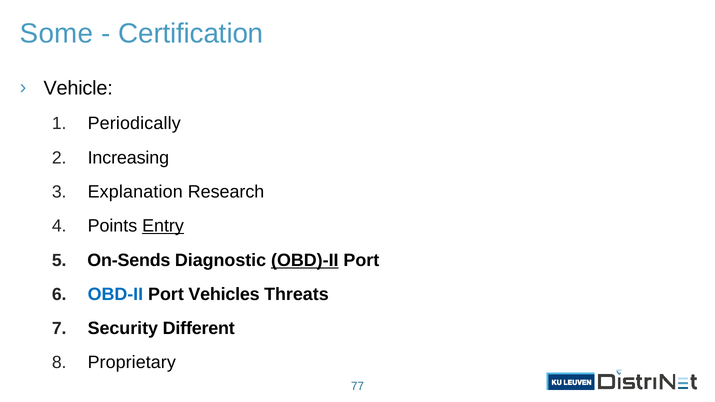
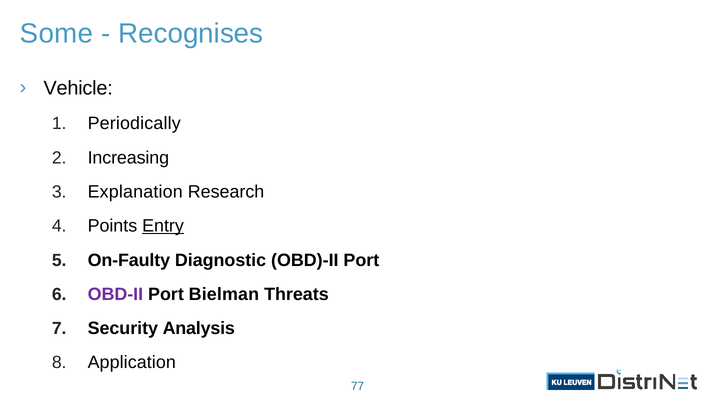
Certification: Certification -> Recognises (191, 33)
On-Sends: On-Sends -> On-Faulty (129, 260)
OBD)-II underline: present -> none (305, 260)
OBD-II colour: blue -> purple (115, 294)
Vehicles: Vehicles -> Bielman (224, 294)
Different: Different -> Analysis (199, 329)
Proprietary: Proprietary -> Application (132, 363)
